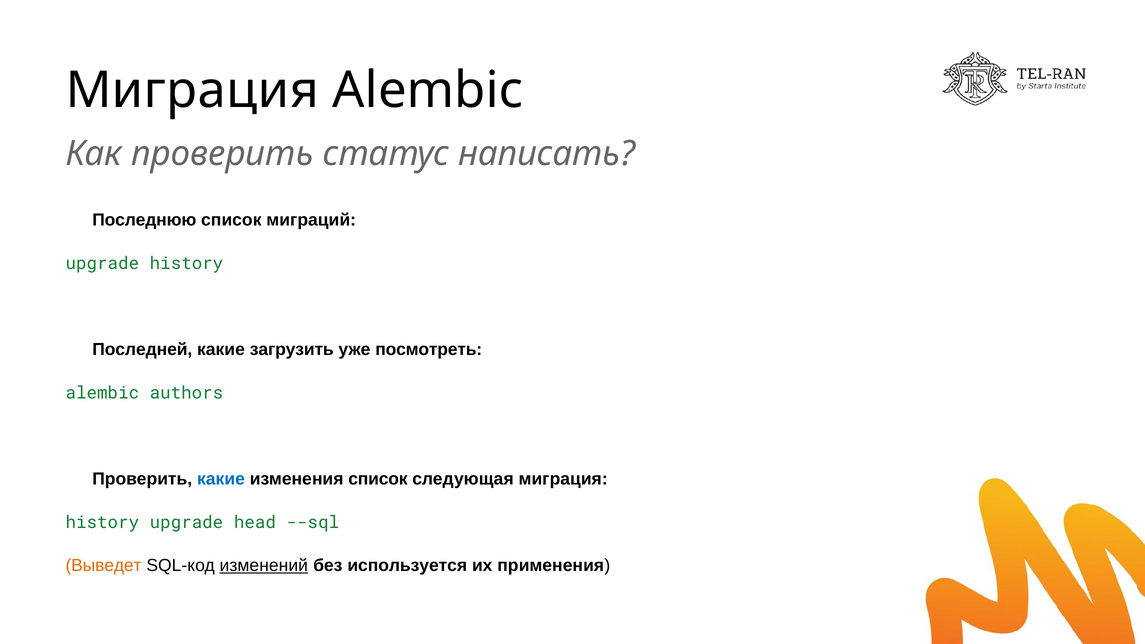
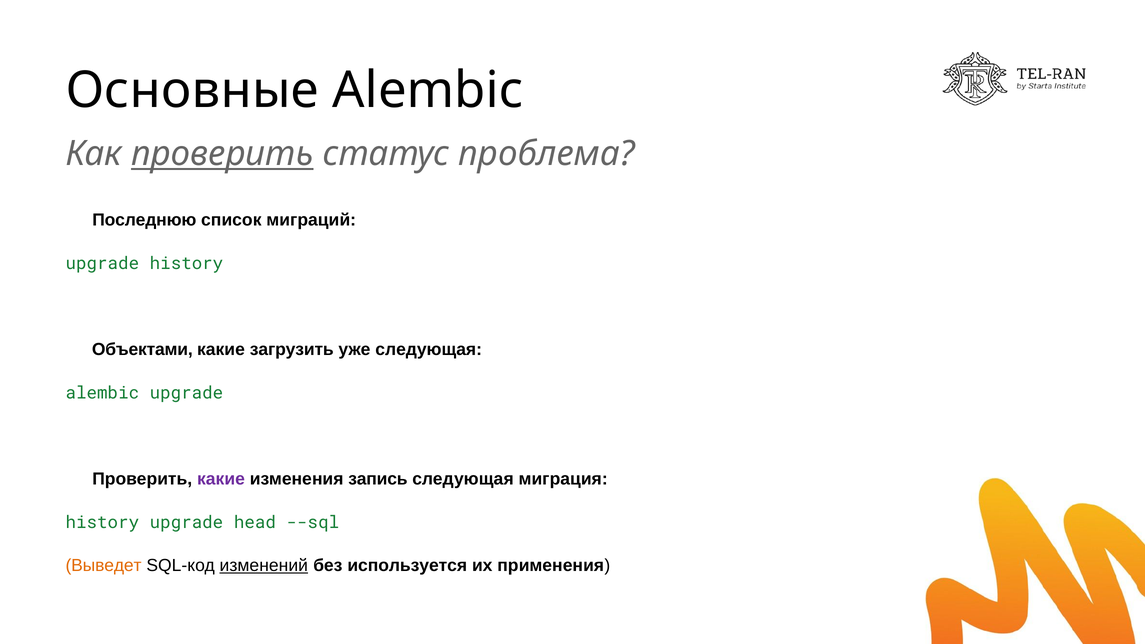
Миграция: Миграция -> Основные (192, 91)
проверить underline: none -> present (222, 154)
написать: написать -> проблема (547, 154)
Последней: Последней -> Объектами (142, 350)
уже посмотреть: посмотреть -> следующая (429, 350)
alembic authors: authors -> upgrade (186, 393)
какие colour: blue -> purple (221, 479)
изменения список: список -> запись (378, 479)
